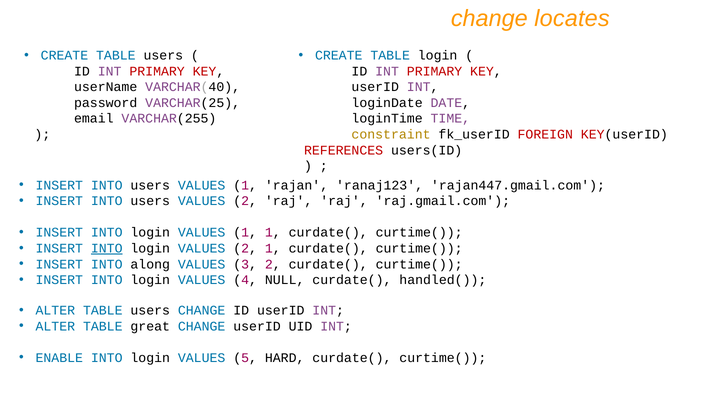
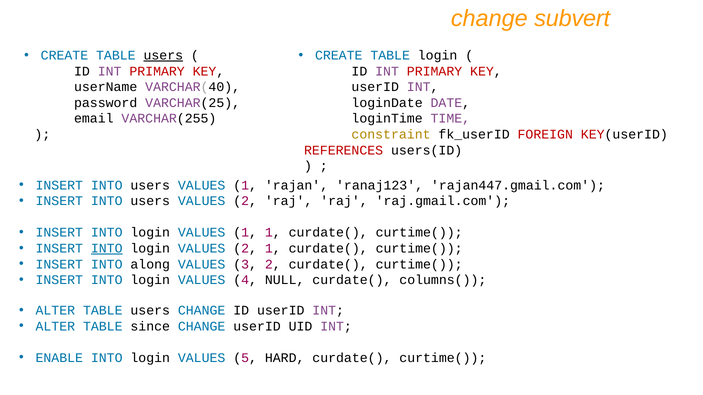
locates: locates -> subvert (572, 18)
users underline: none -> present (163, 55)
handled(: handled( -> columns( (443, 280)
great: great -> since (150, 327)
